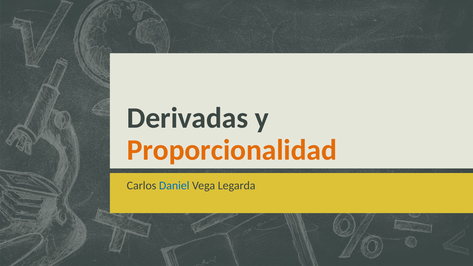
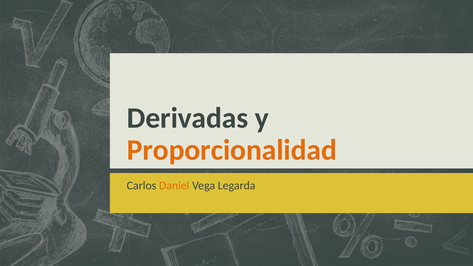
Daniel colour: blue -> orange (174, 186)
